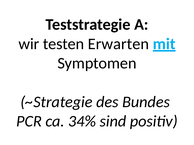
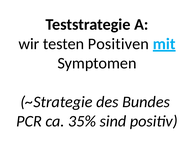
Erwarten: Erwarten -> Positiven (118, 44)
34%: 34% -> 35% (82, 122)
